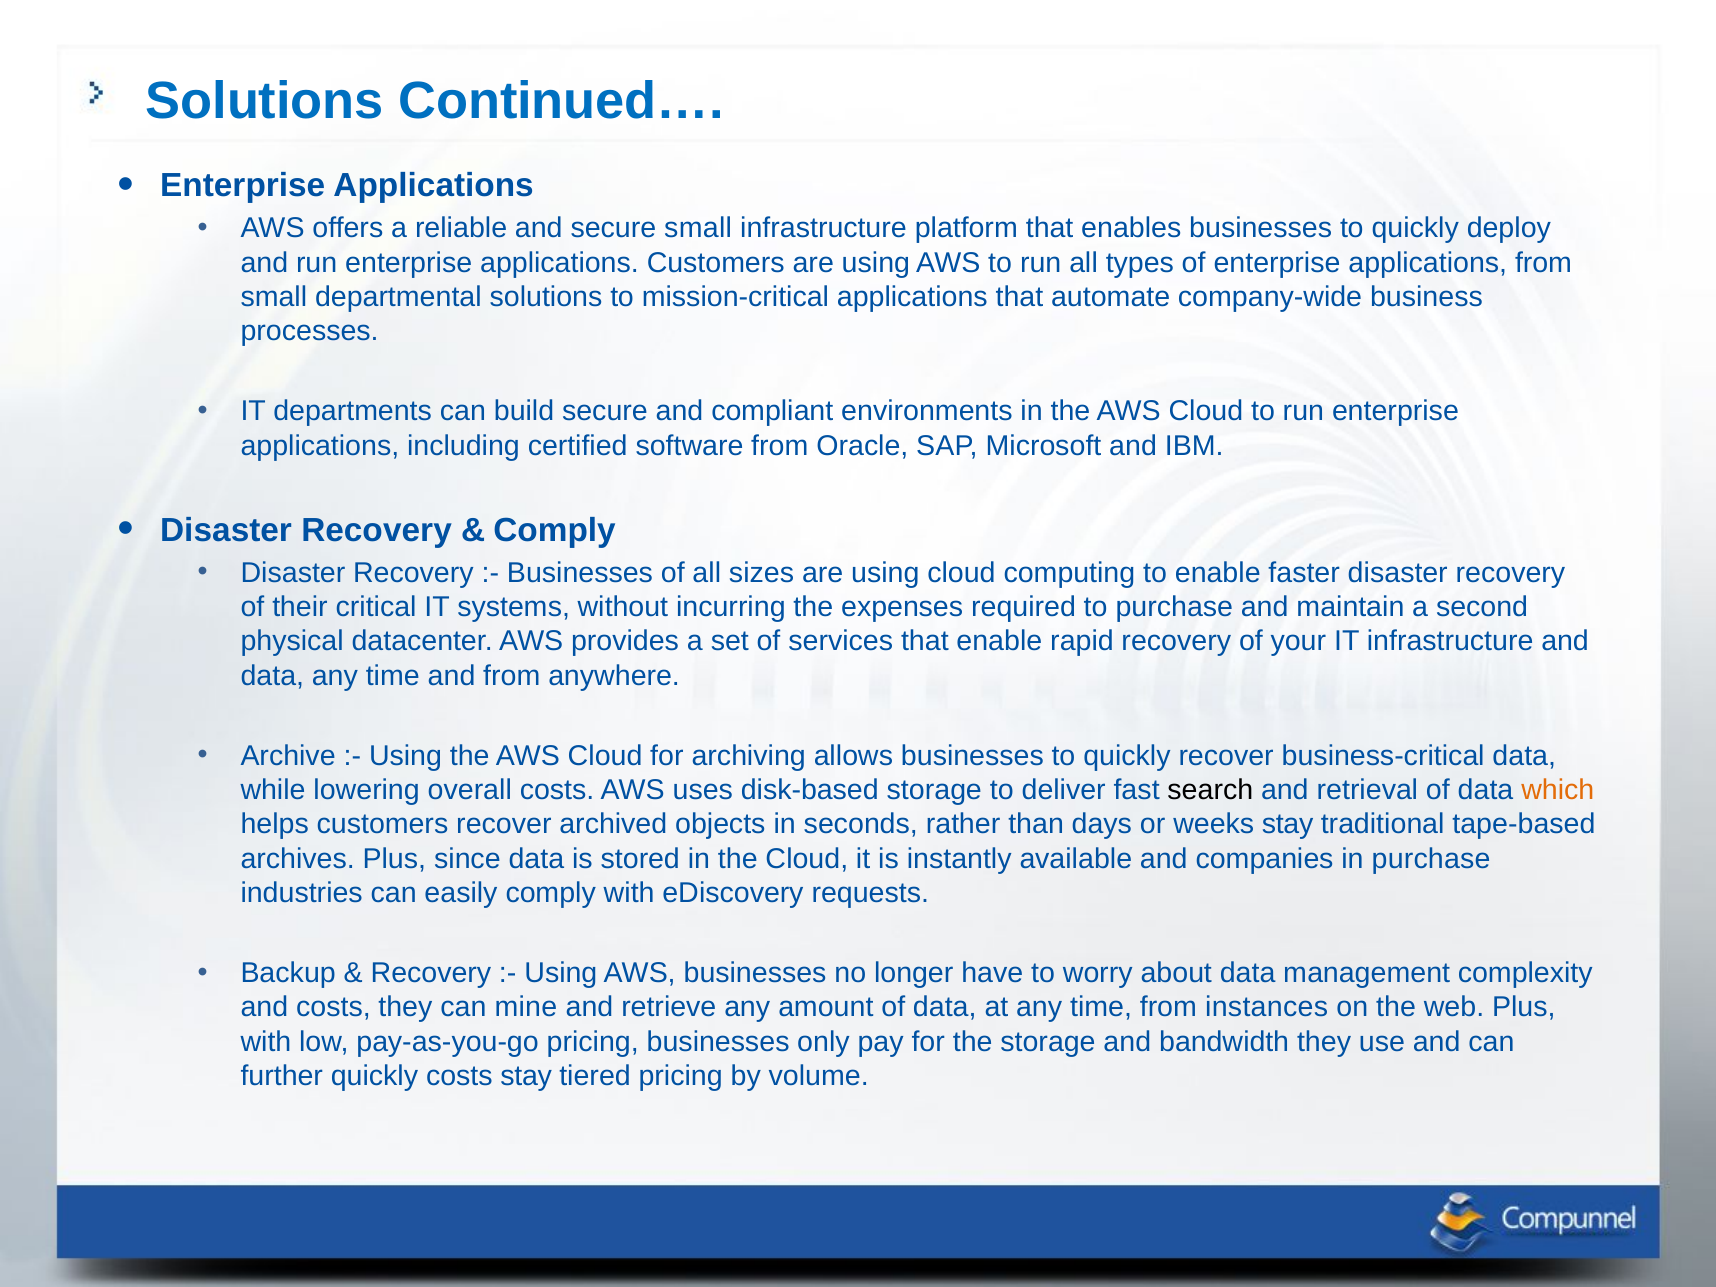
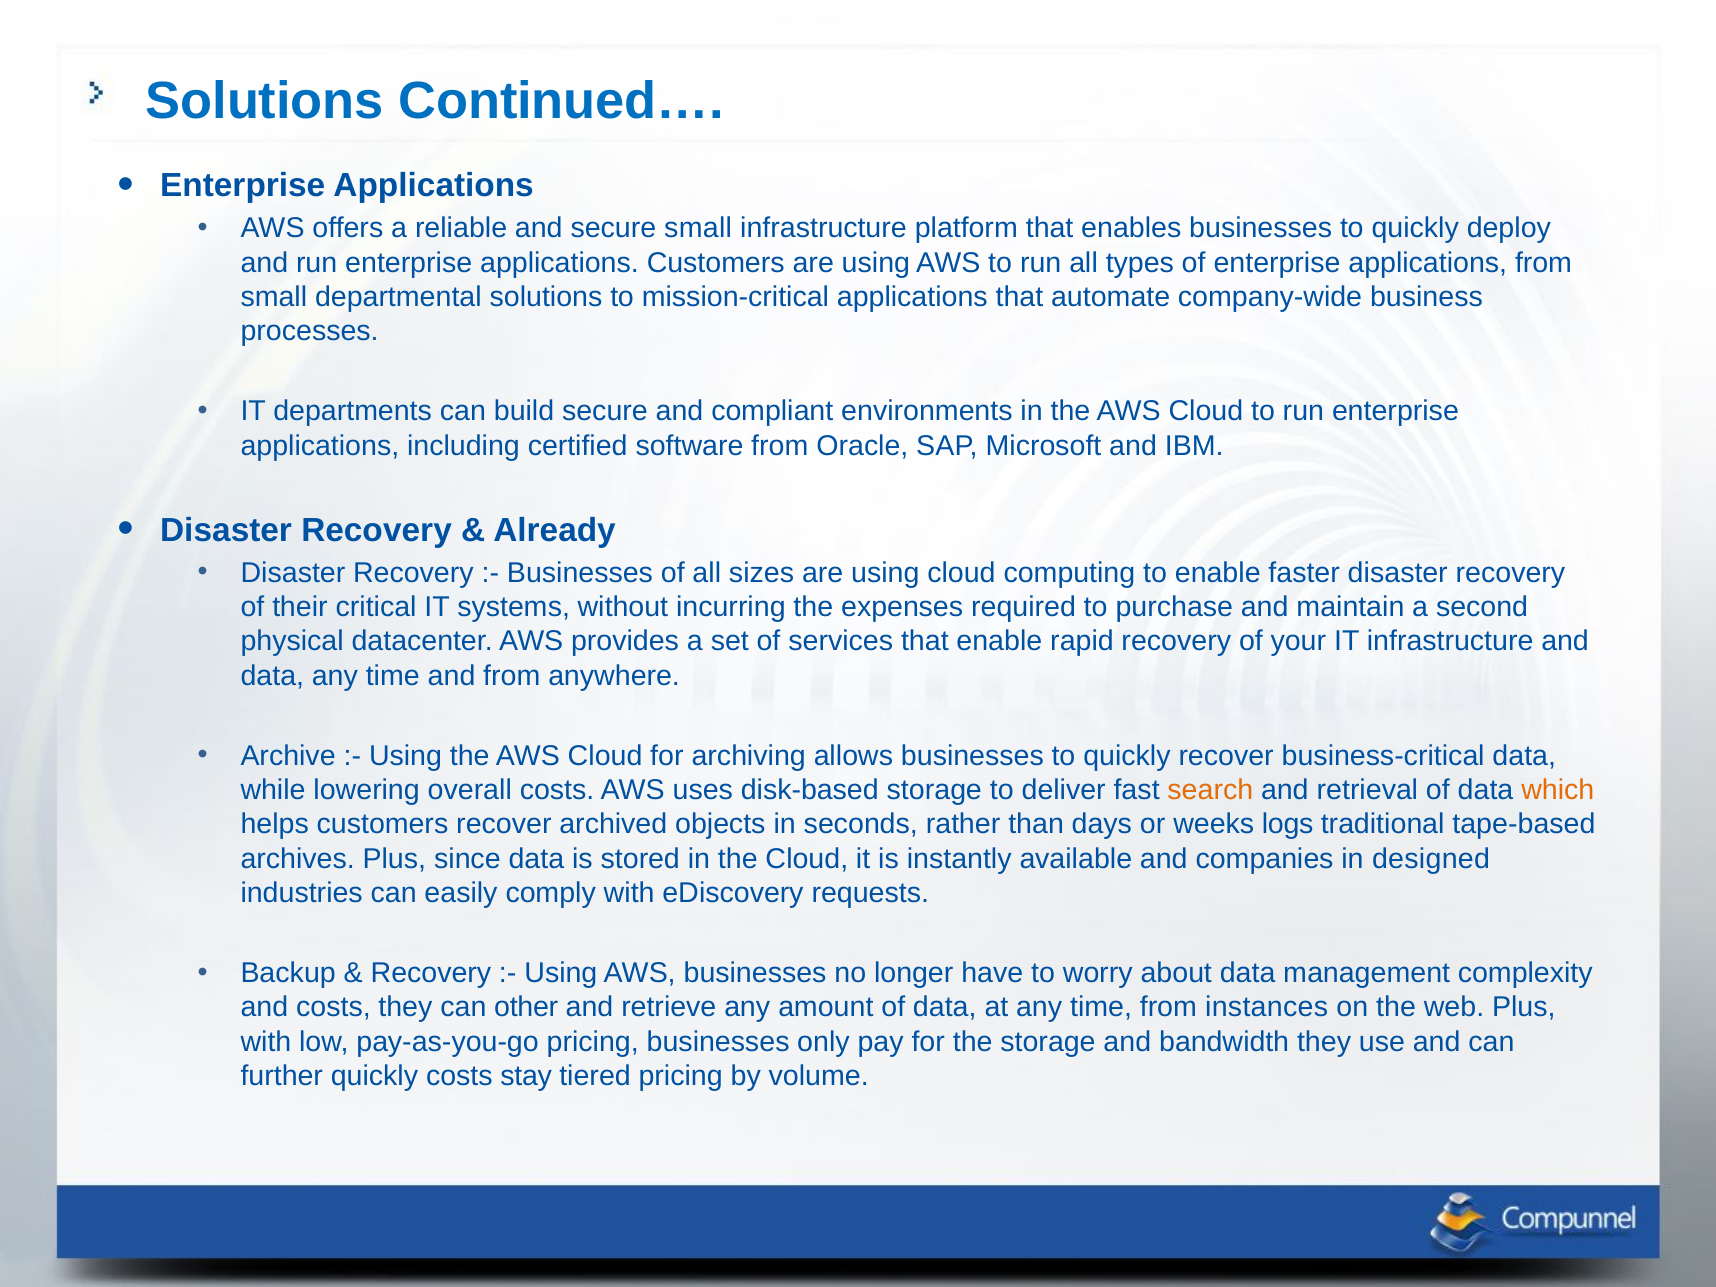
Comply: Comply -> Already (555, 530)
search colour: black -> orange (1210, 790)
weeks stay: stay -> logs (1288, 824)
in purchase: purchase -> designed (1431, 859)
mine: mine -> other (526, 1008)
